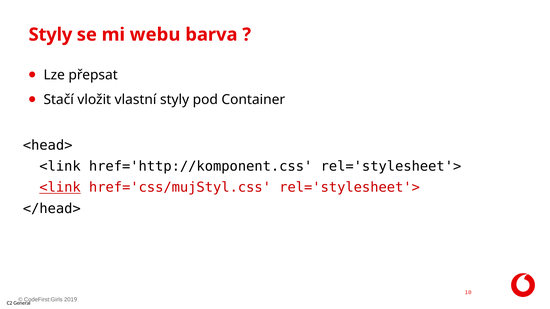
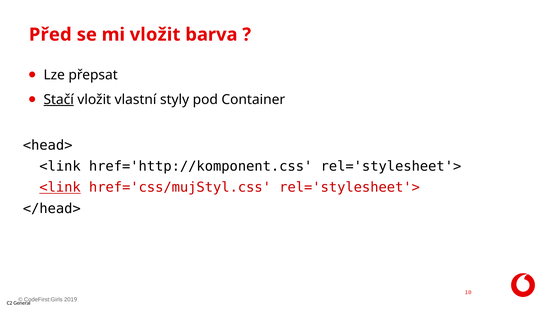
Styly: Styly -> Před (50, 35)
mi webu: webu -> vložit (155, 35)
Stačí underline: none -> present (59, 100)
